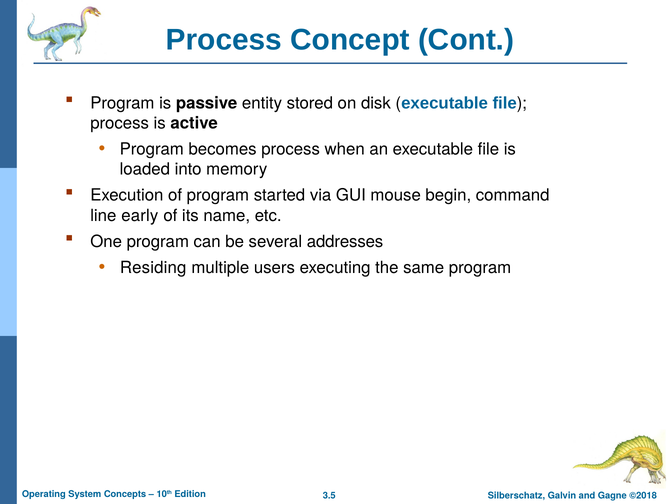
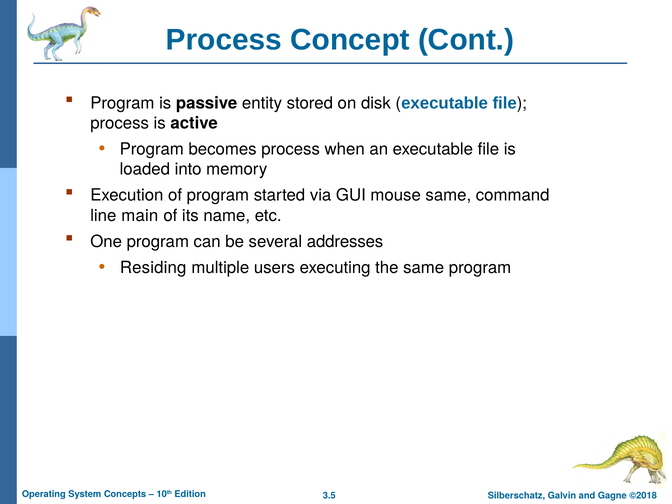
mouse begin: begin -> same (448, 195)
early: early -> main (140, 216)
